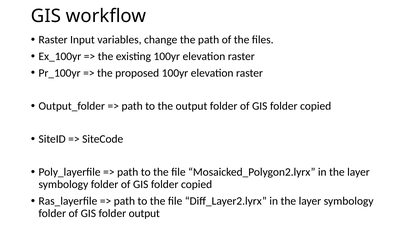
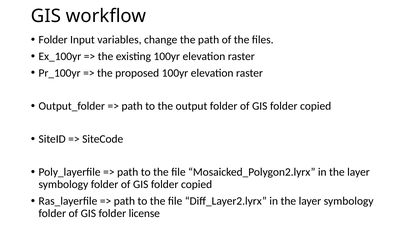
Raster: Raster -> Folder (53, 40)
folder output: output -> license (144, 214)
